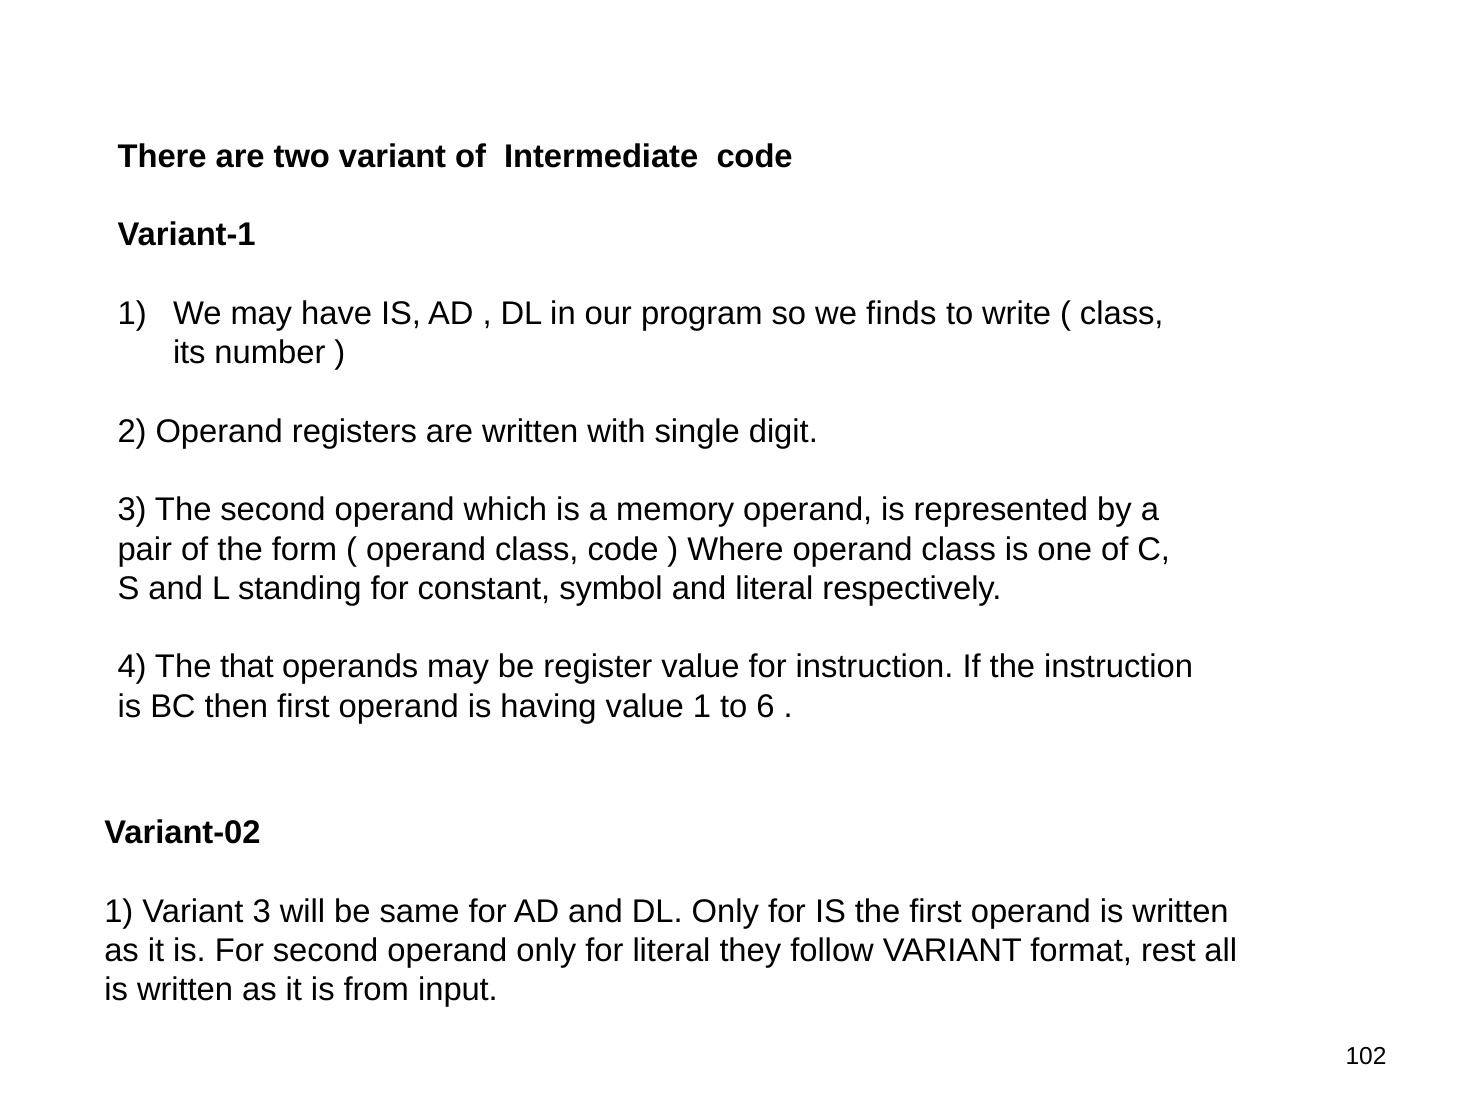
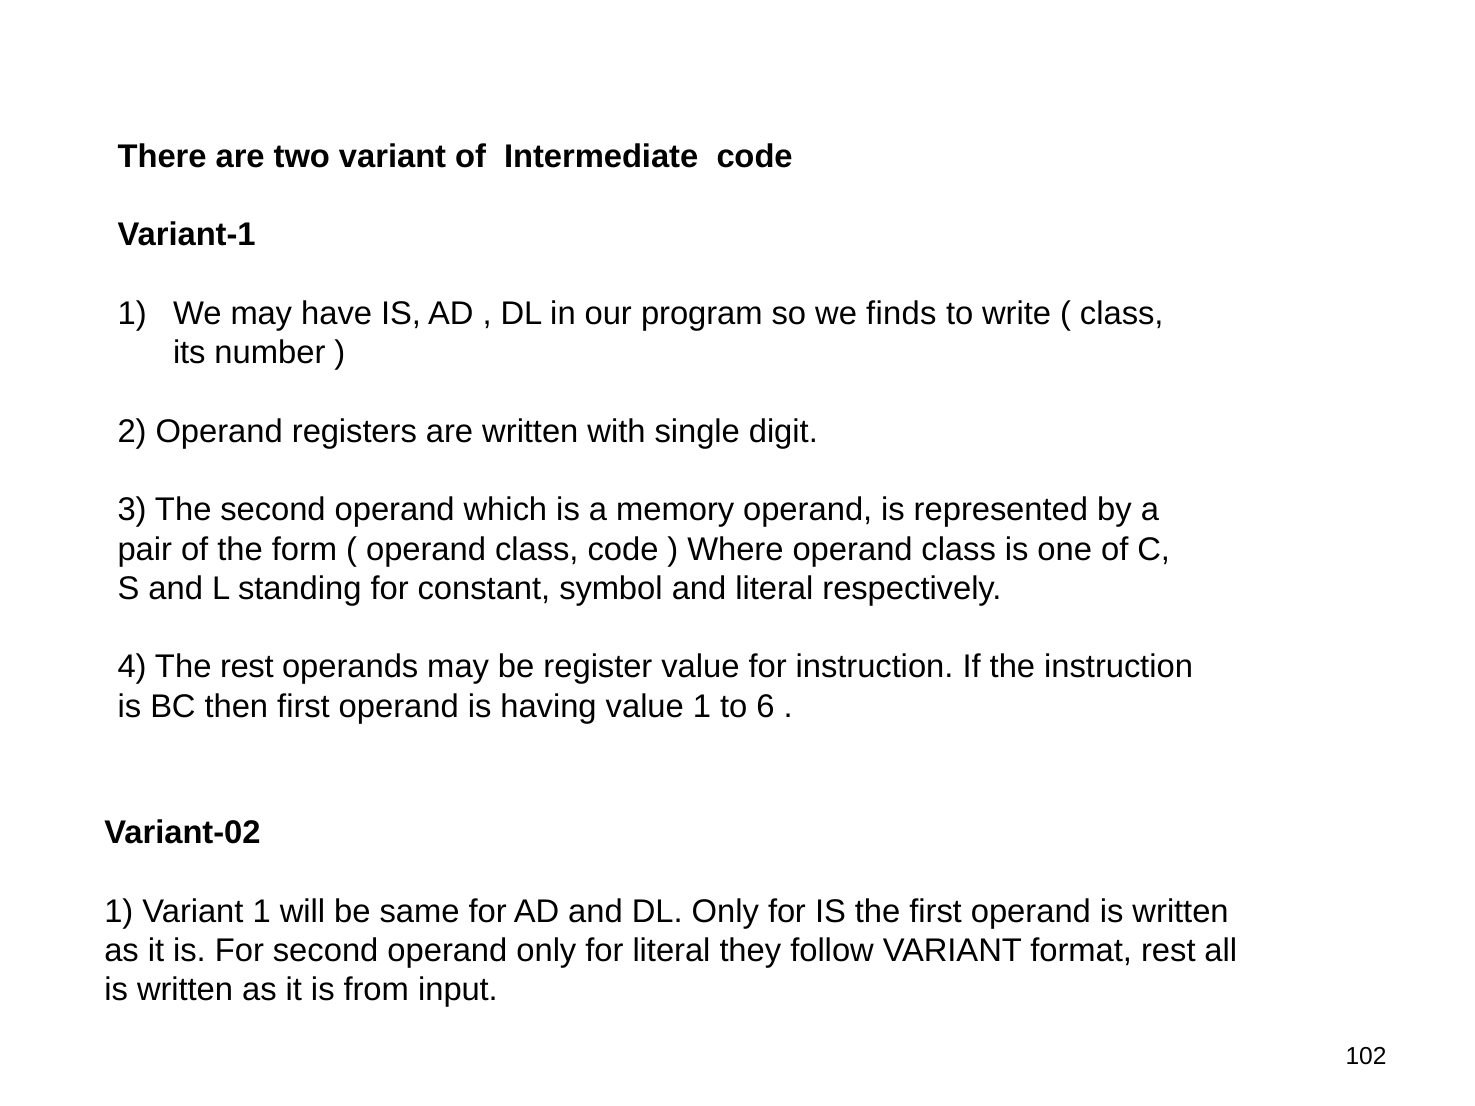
The that: that -> rest (247, 667)
Variant 3: 3 -> 1 (262, 911)
